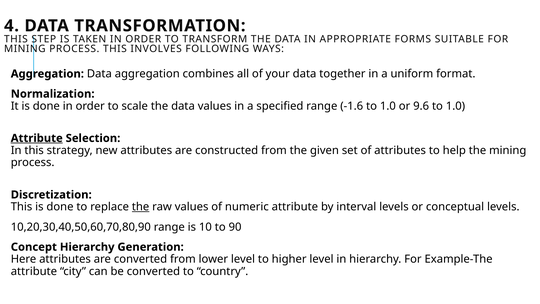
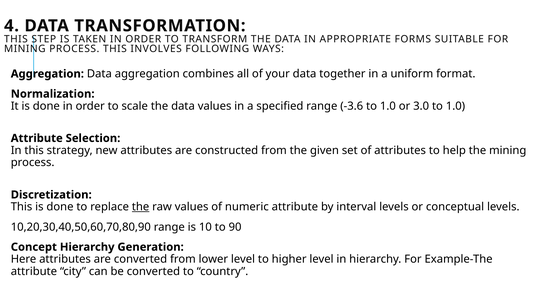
-1.6: -1.6 -> -3.6 (352, 106)
9.6: 9.6 -> 3.0 (421, 106)
Attribute underline: present -> none (37, 138)
